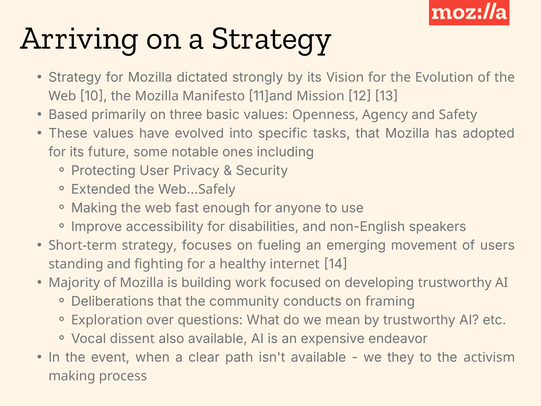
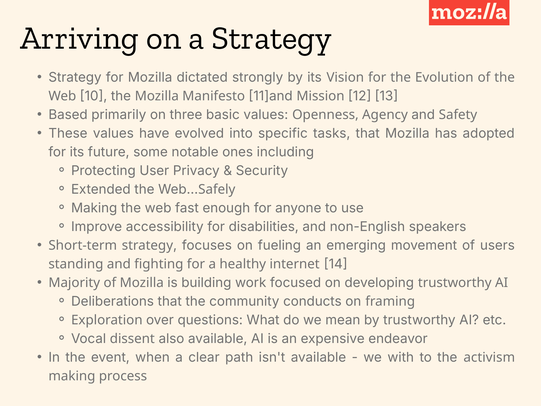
they: they -> with (401, 357)
